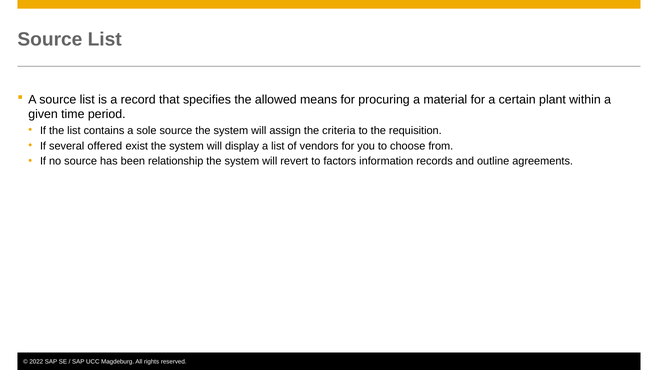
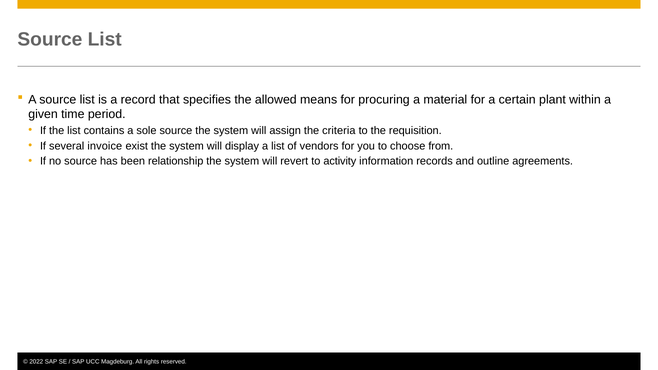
offered: offered -> invoice (105, 146)
factors: factors -> activity (340, 161)
